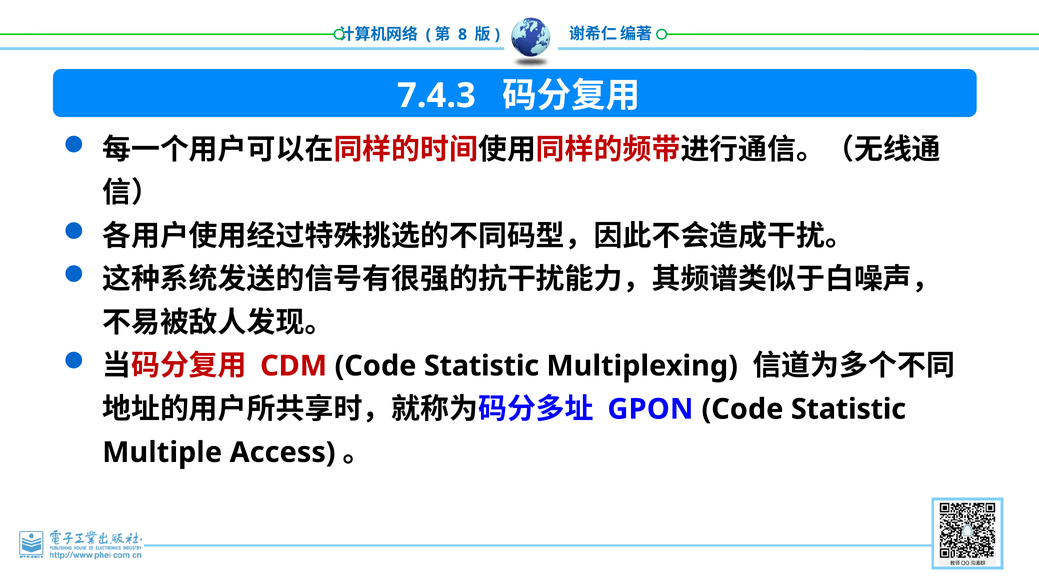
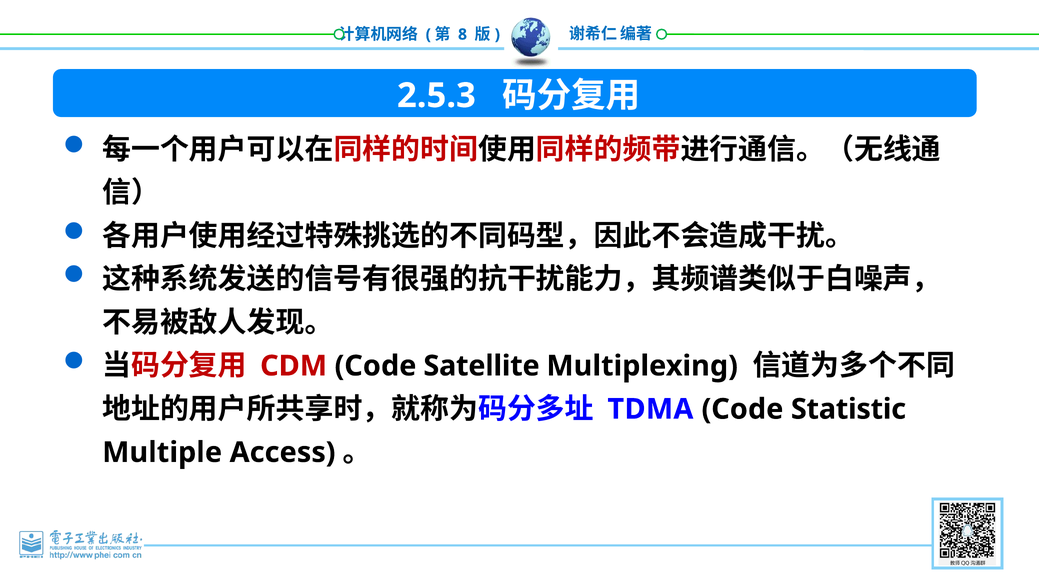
7.4.3: 7.4.3 -> 2.5.3 (436, 96)
CDM Code Statistic: Statistic -> Satellite (482, 366)
GPON: GPON -> TDMA (650, 410)
